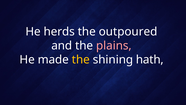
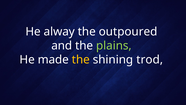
herds: herds -> alway (59, 32)
plains colour: pink -> light green (114, 46)
hath: hath -> trod (150, 59)
